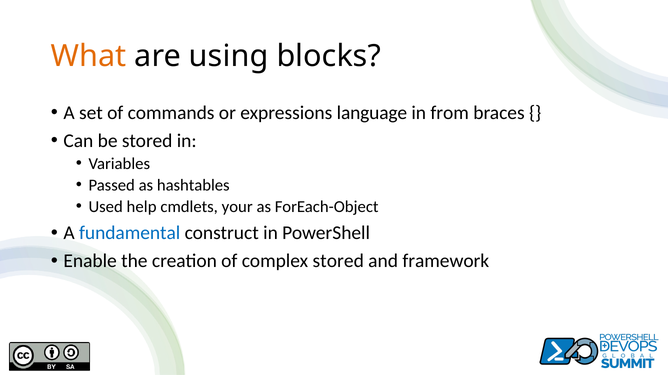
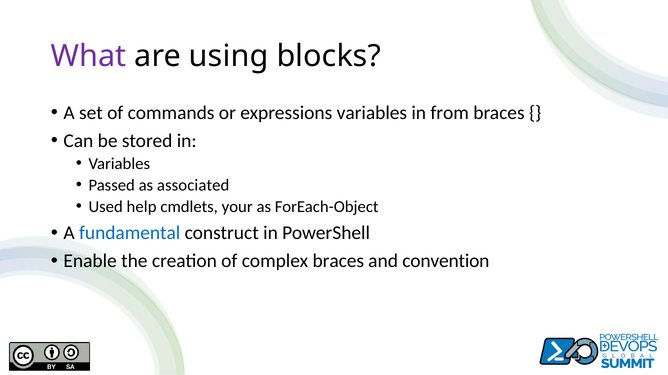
What colour: orange -> purple (89, 56)
expressions language: language -> variables (372, 113)
hashtables: hashtables -> associated (193, 185)
complex stored: stored -> braces (338, 261)
framework: framework -> convention (446, 261)
